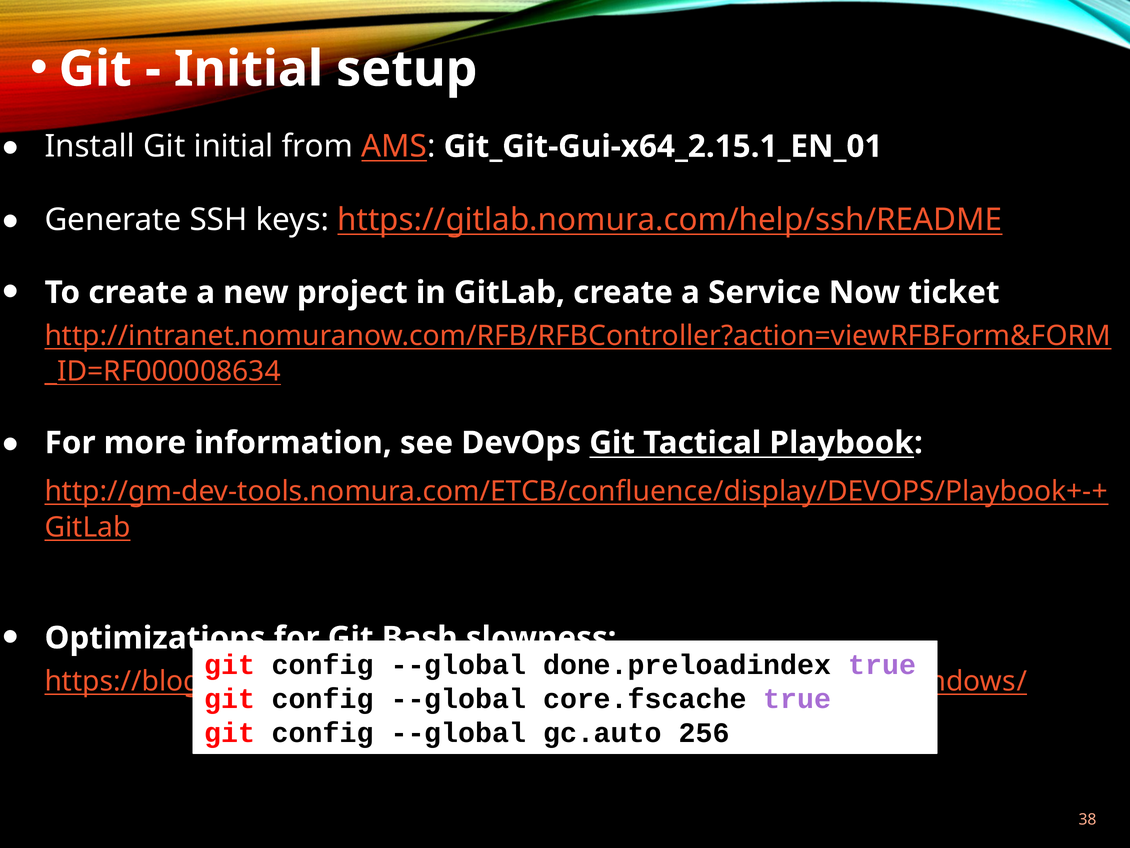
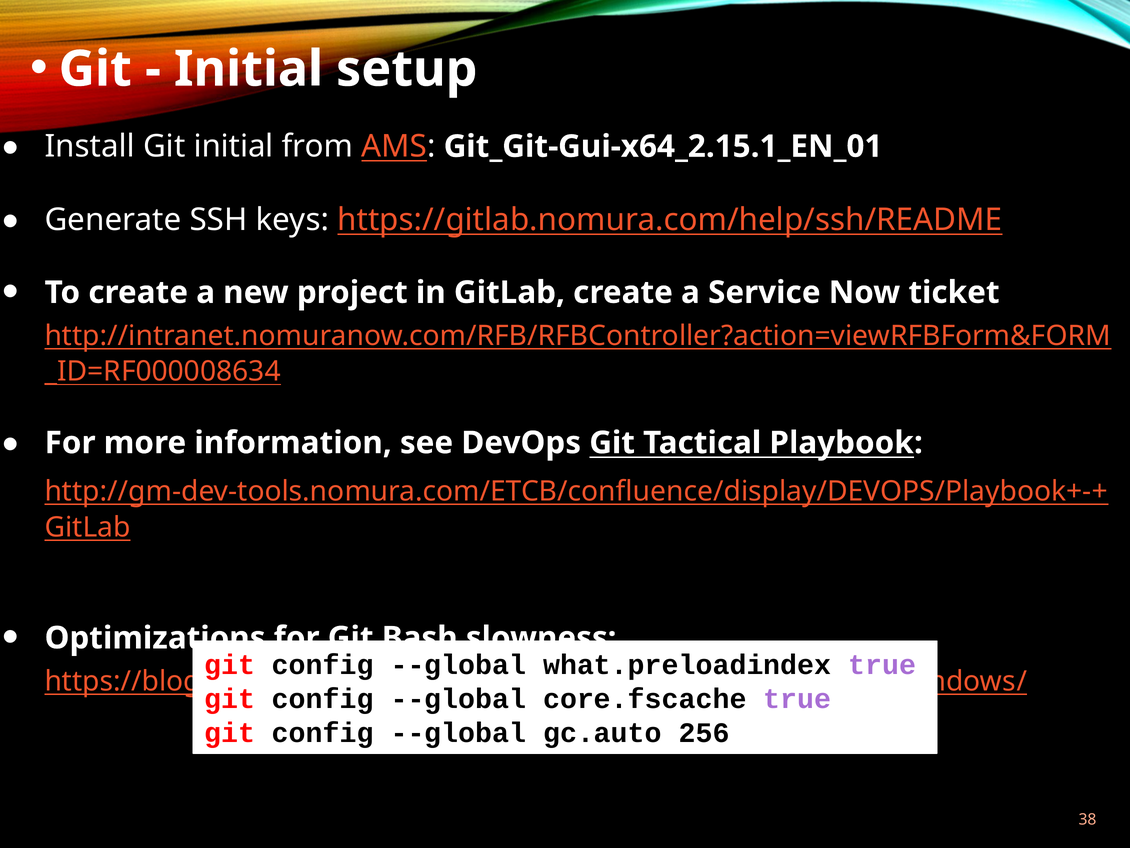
done.preloadindex: done.preloadindex -> what.preloadindex (687, 665)
